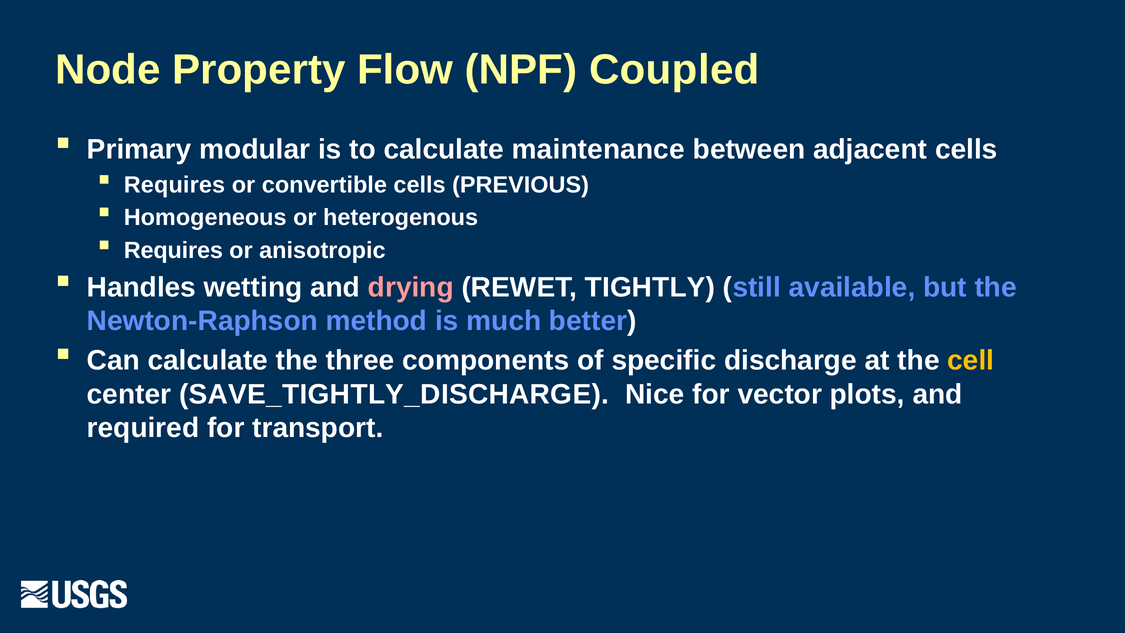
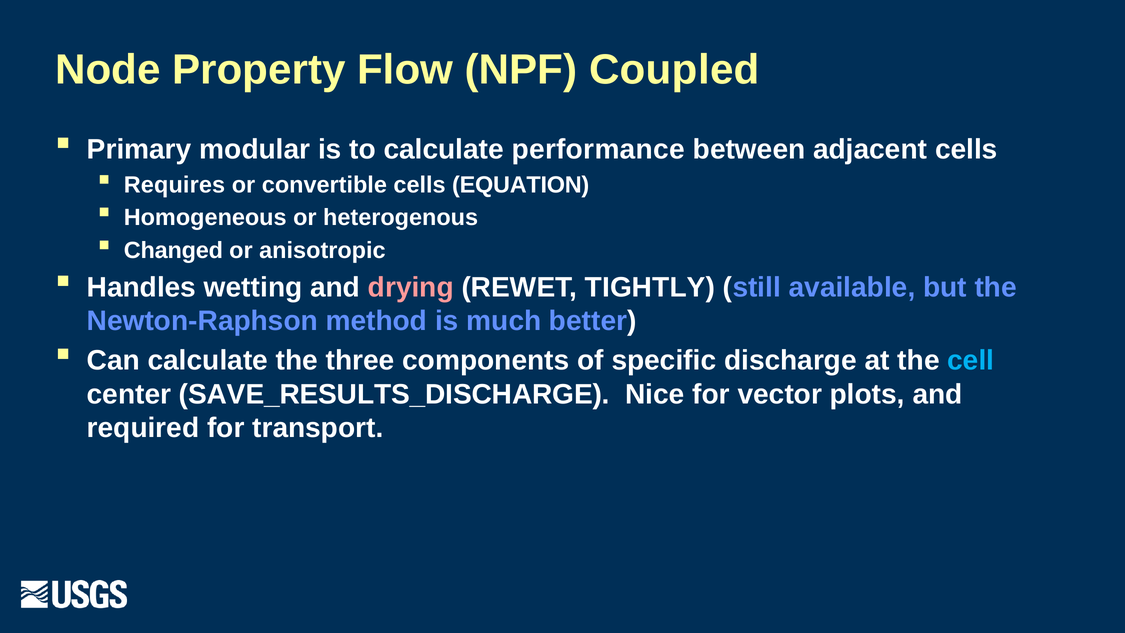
maintenance: maintenance -> performance (598, 149)
PREVIOUS: PREVIOUS -> EQUATION (521, 185)
Requires: Requires -> Changed (173, 250)
cell colour: yellow -> light blue (971, 360)
SAVE_TIGHTLY_DISCHARGE: SAVE_TIGHTLY_DISCHARGE -> SAVE_RESULTS_DISCHARGE (394, 394)
